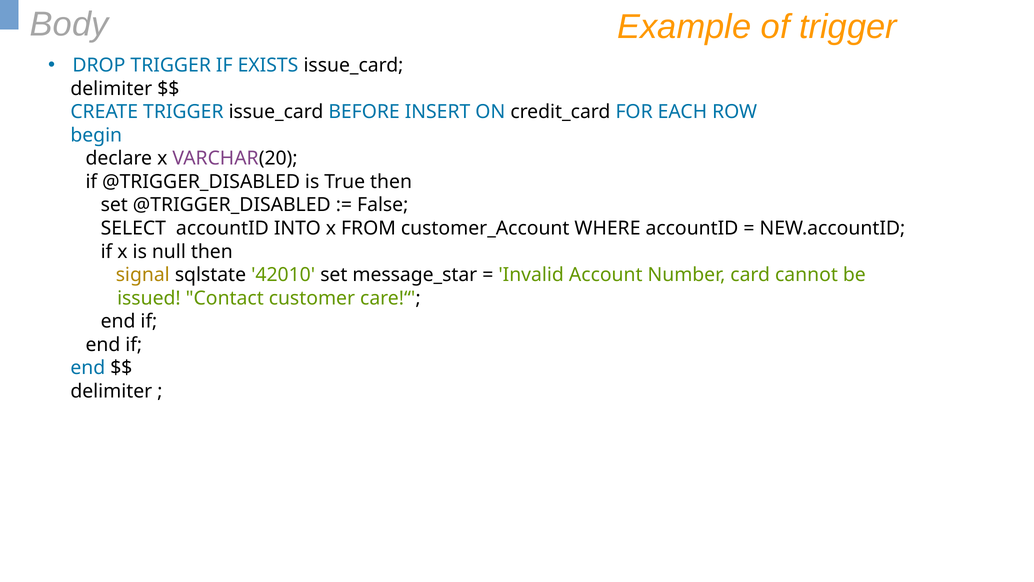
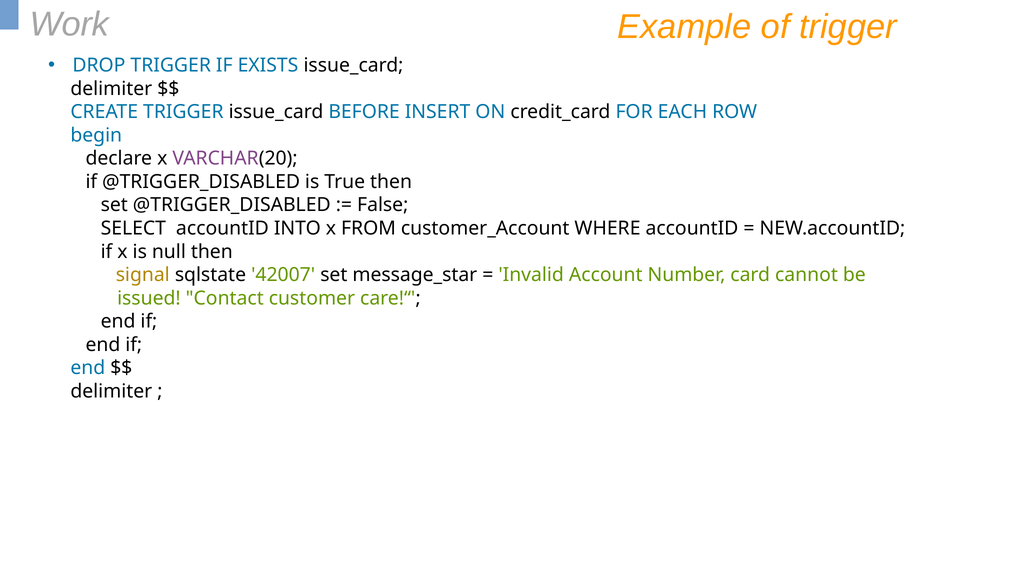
Body: Body -> Work (69, 25)
42010: 42010 -> 42007 (283, 275)
